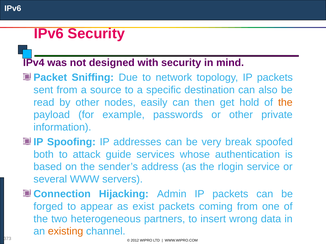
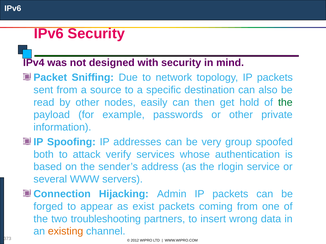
the colour: orange -> green (285, 103)
break: break -> group (239, 142)
guide: guide -> verify (118, 155)
heterogeneous: heterogeneous -> troubleshooting (106, 219)
